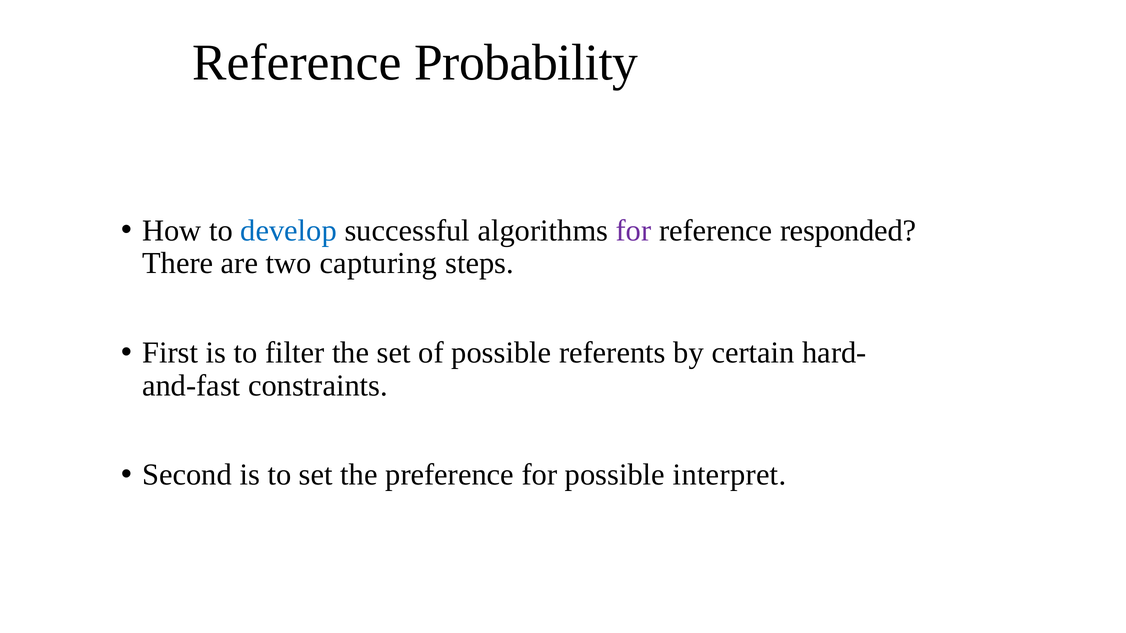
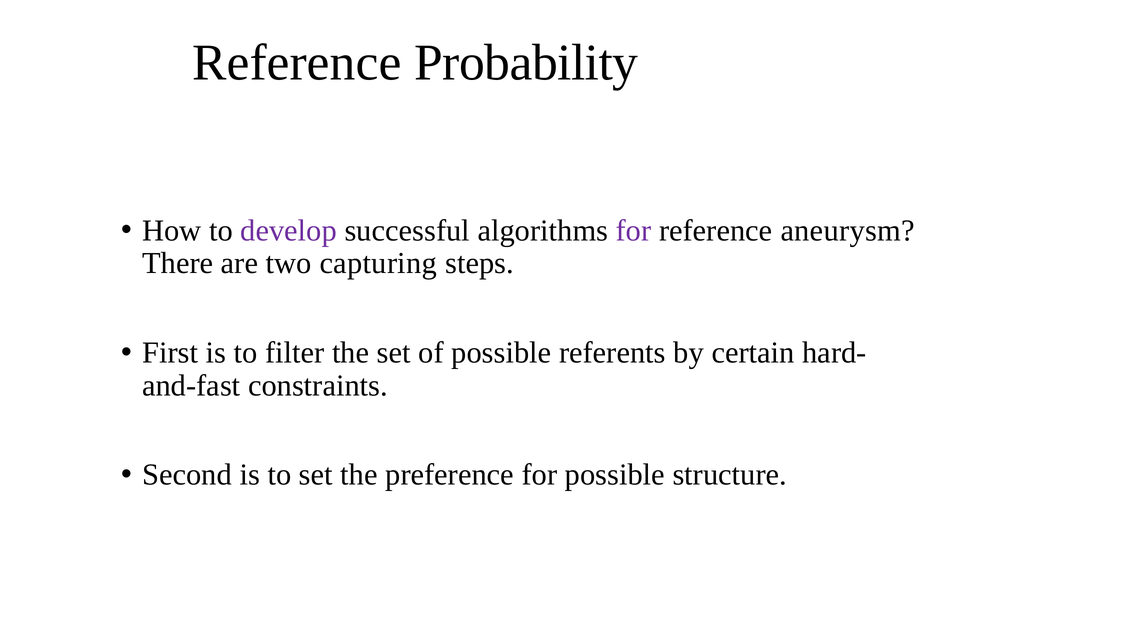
develop colour: blue -> purple (289, 231)
responded: responded -> aneurysm (848, 231)
interpret: interpret -> structure (730, 475)
